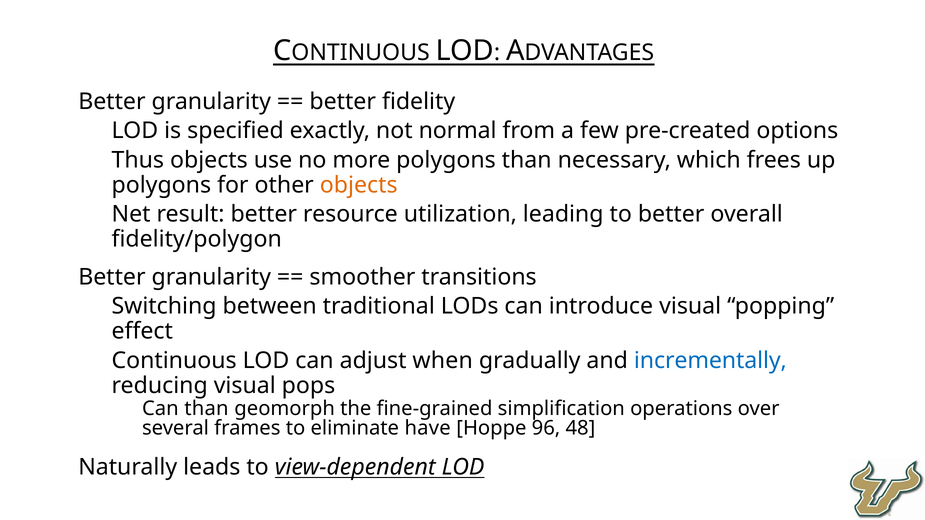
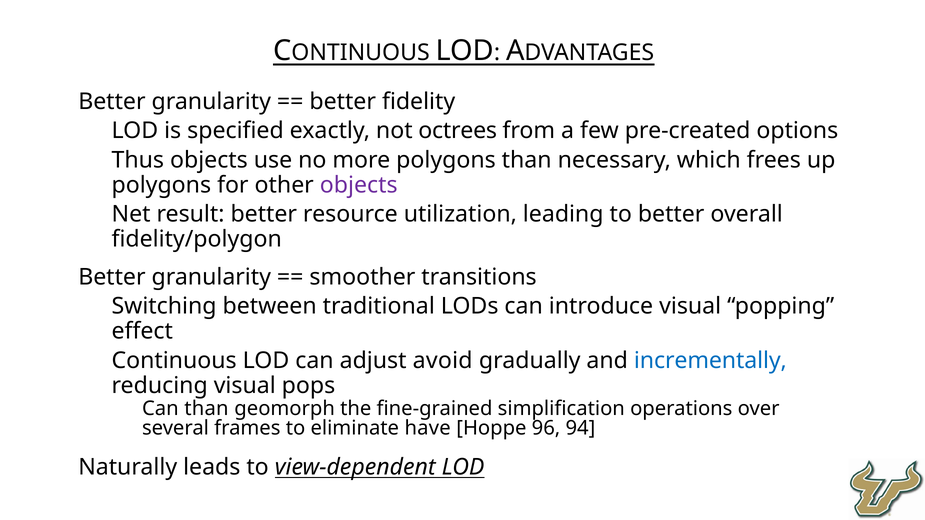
normal: normal -> octrees (458, 131)
objects colour: orange -> purple (359, 185)
when: when -> avoid (443, 361)
48: 48 -> 94 (580, 428)
